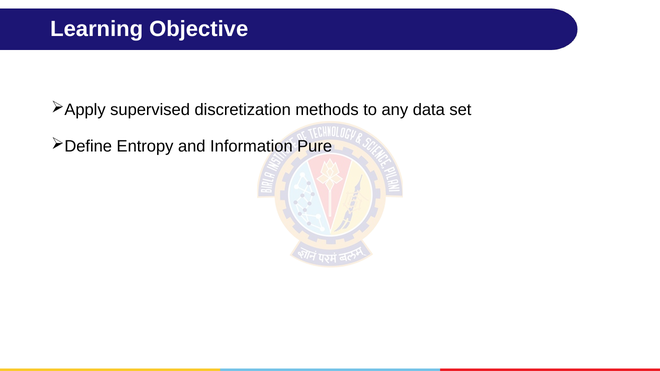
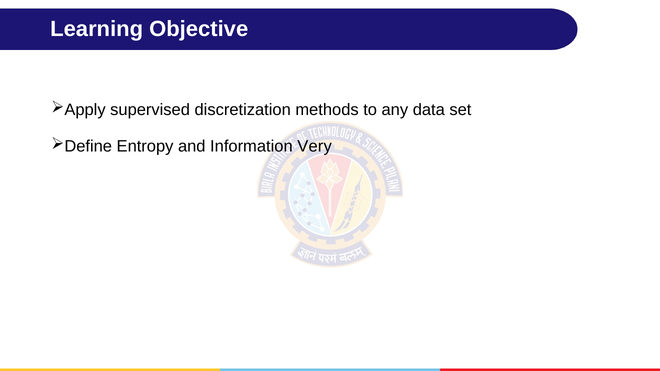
Pure: Pure -> Very (315, 147)
